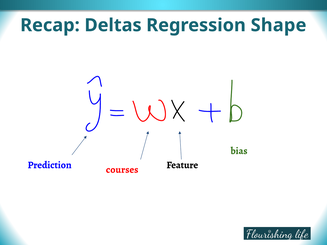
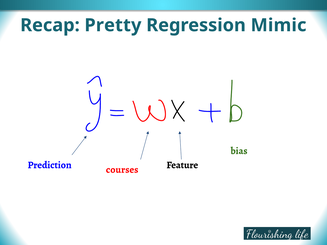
Deltas: Deltas -> Pretty (113, 25)
Shape: Shape -> Mimic (279, 25)
